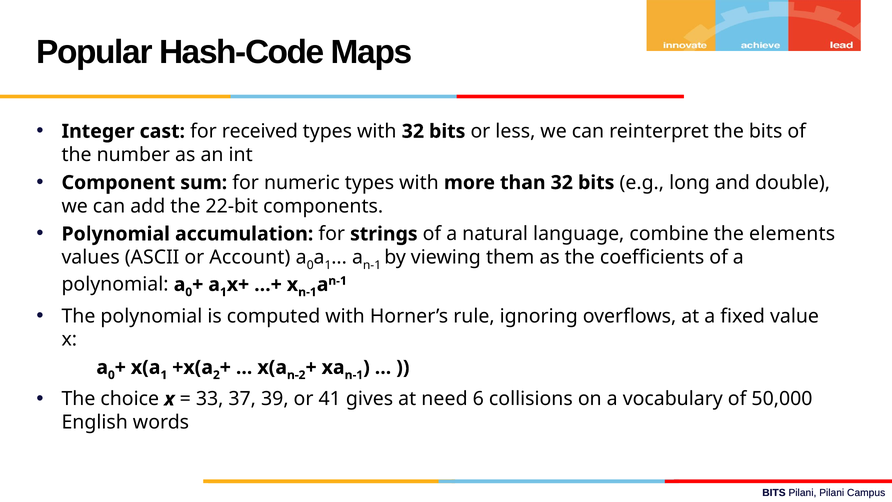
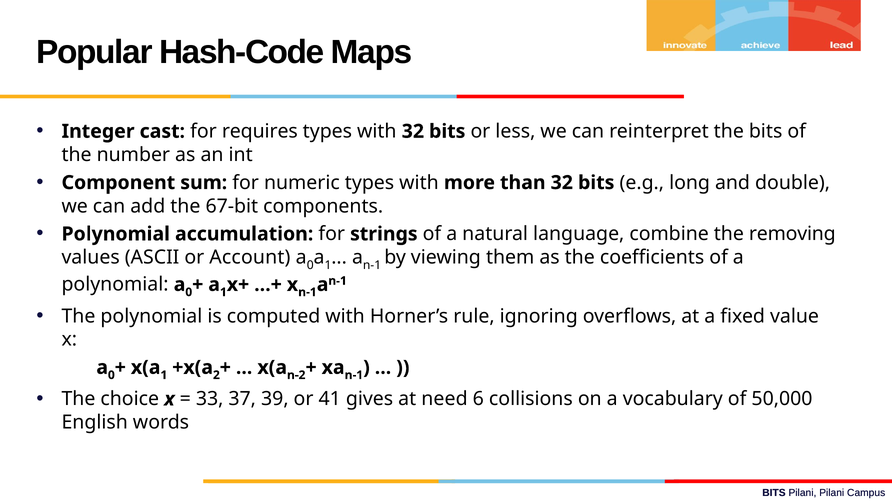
received: received -> requires (260, 131)
22-bit: 22-bit -> 67-bit (232, 206)
elements: elements -> removing (792, 234)
